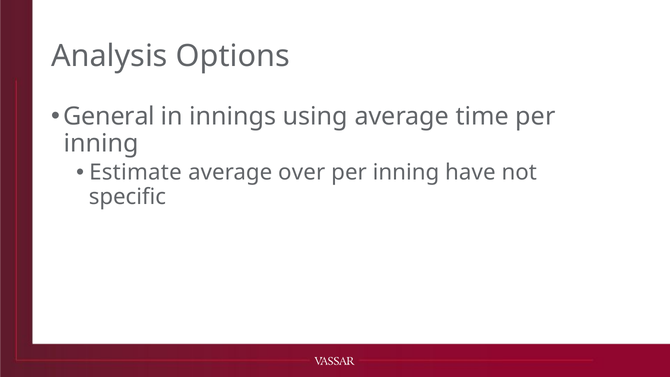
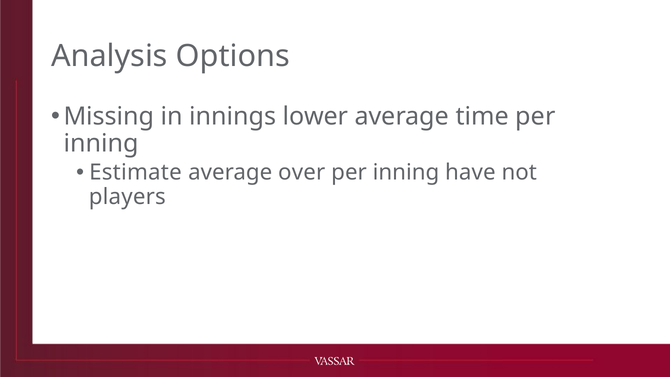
General: General -> Missing (109, 116)
using: using -> lower (315, 116)
specific: specific -> players (127, 197)
